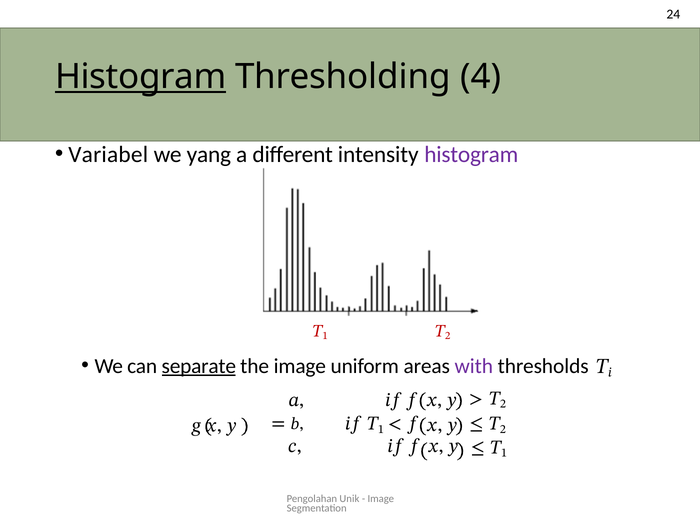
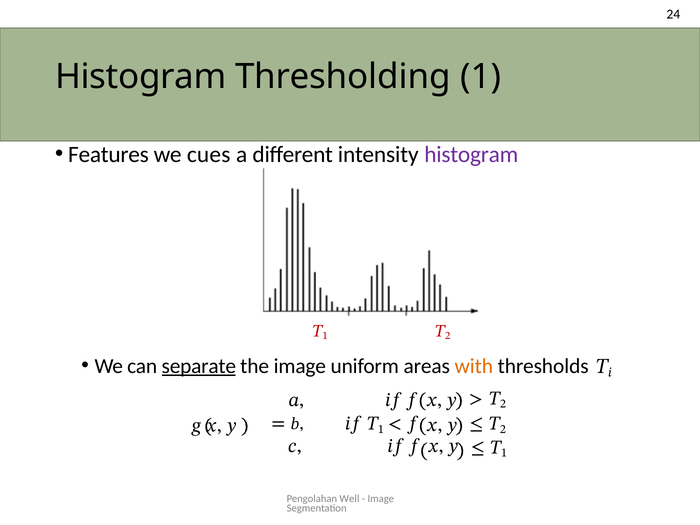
Histogram underline: present -> none (141, 77)
4: 4 -> 1 (481, 77)
Variabel: Variabel -> Features (108, 155)
yang: yang -> cues (209, 155)
with colour: purple -> orange (474, 366)
Unik: Unik -> Well (349, 499)
